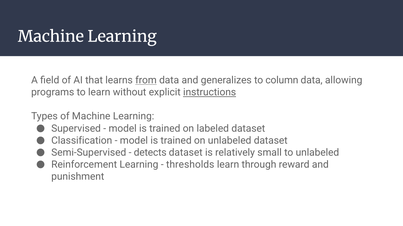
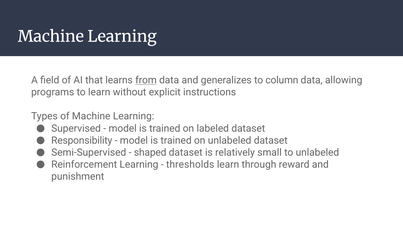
instructions underline: present -> none (210, 93)
Classification: Classification -> Responsibility (82, 141)
detects: detects -> shaped (150, 153)
